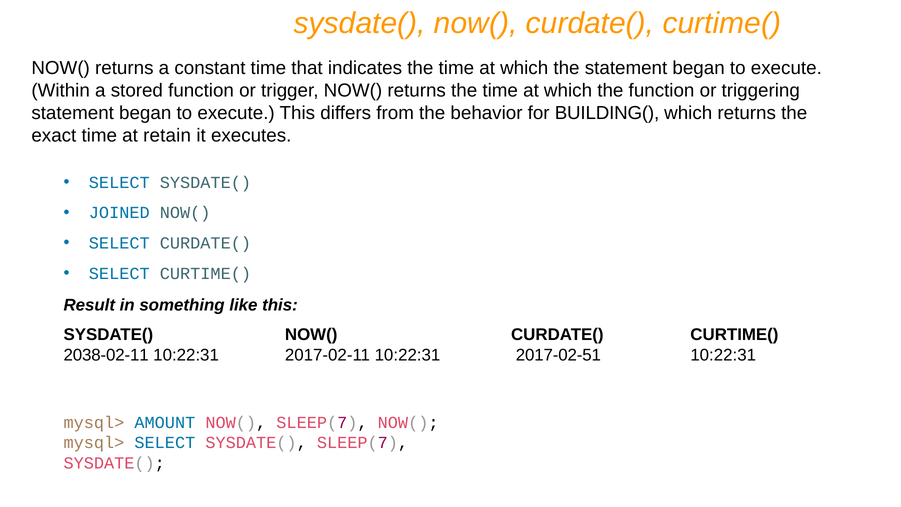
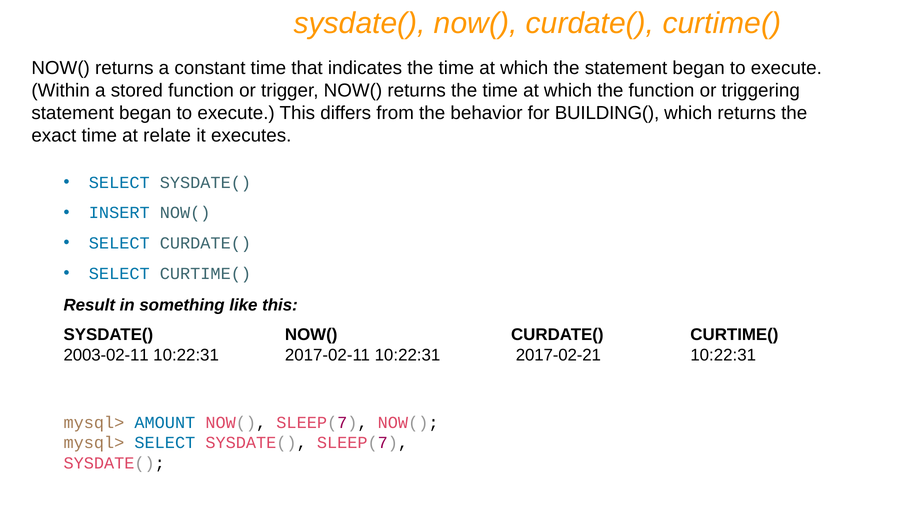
retain: retain -> relate (167, 135)
JOINED: JOINED -> INSERT (119, 213)
2038-02-11: 2038-02-11 -> 2003-02-11 (106, 355)
2017-02-51: 2017-02-51 -> 2017-02-21 (558, 355)
